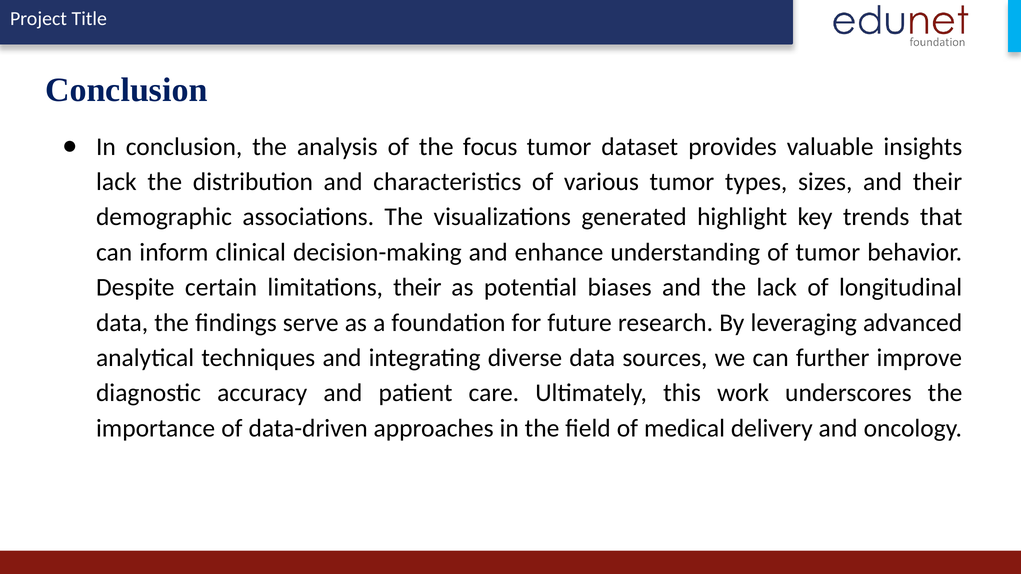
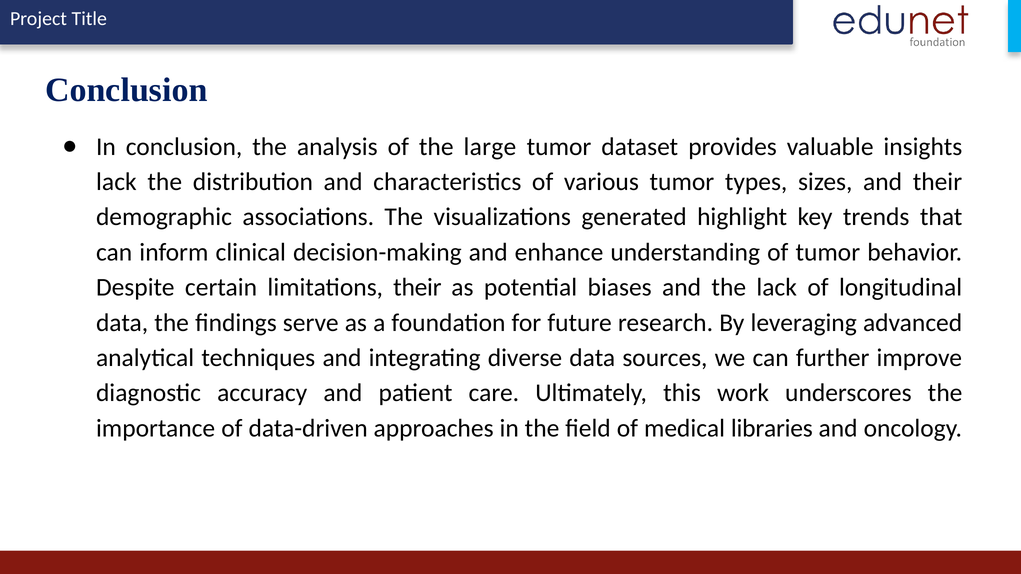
focus: focus -> large (490, 147)
delivery: delivery -> libraries (772, 428)
